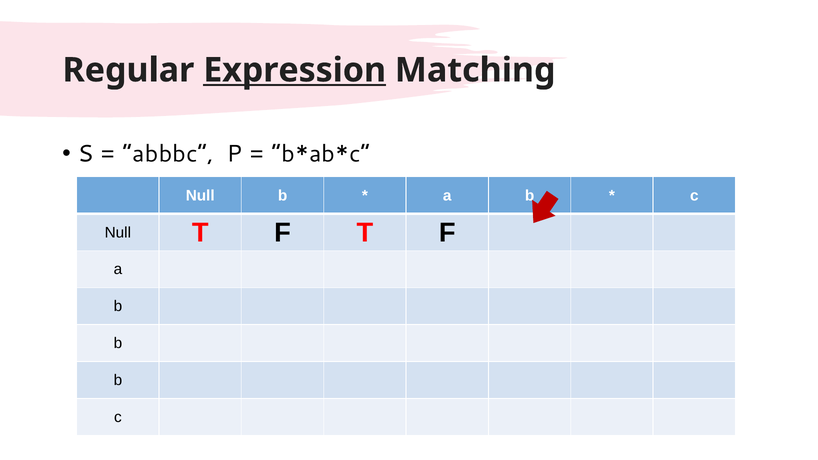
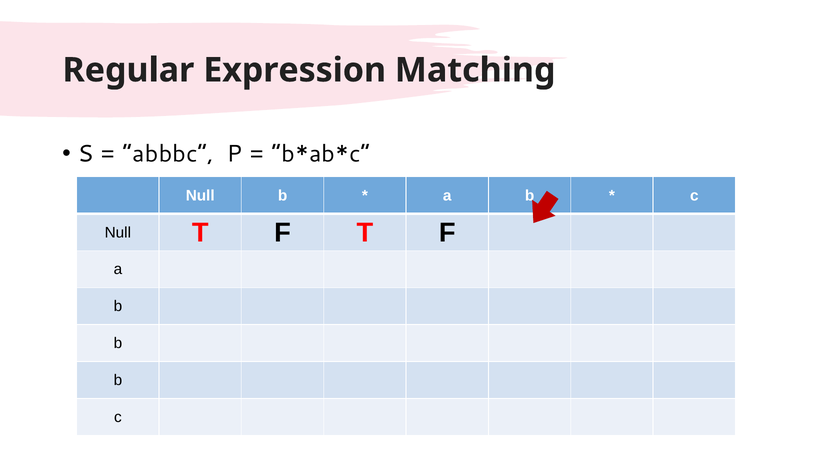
Expression underline: present -> none (295, 70)
